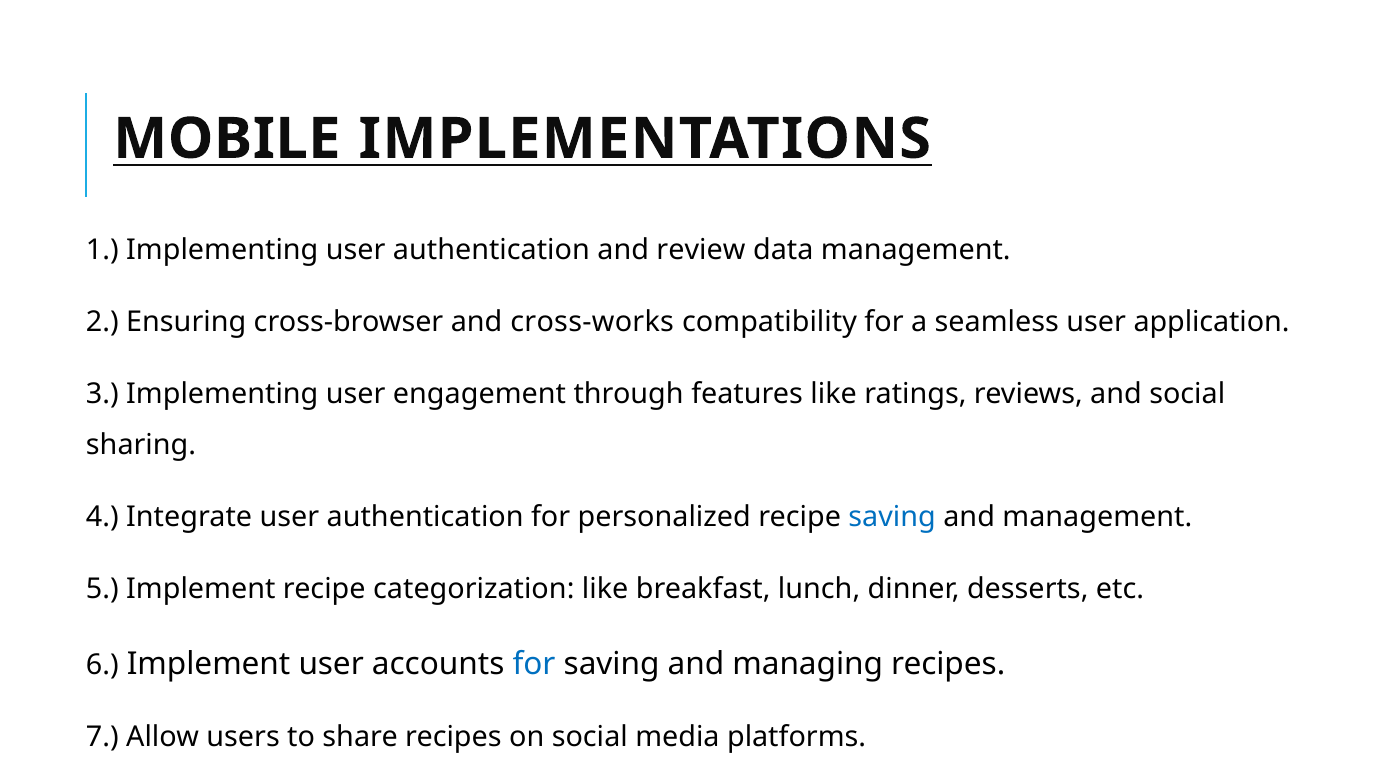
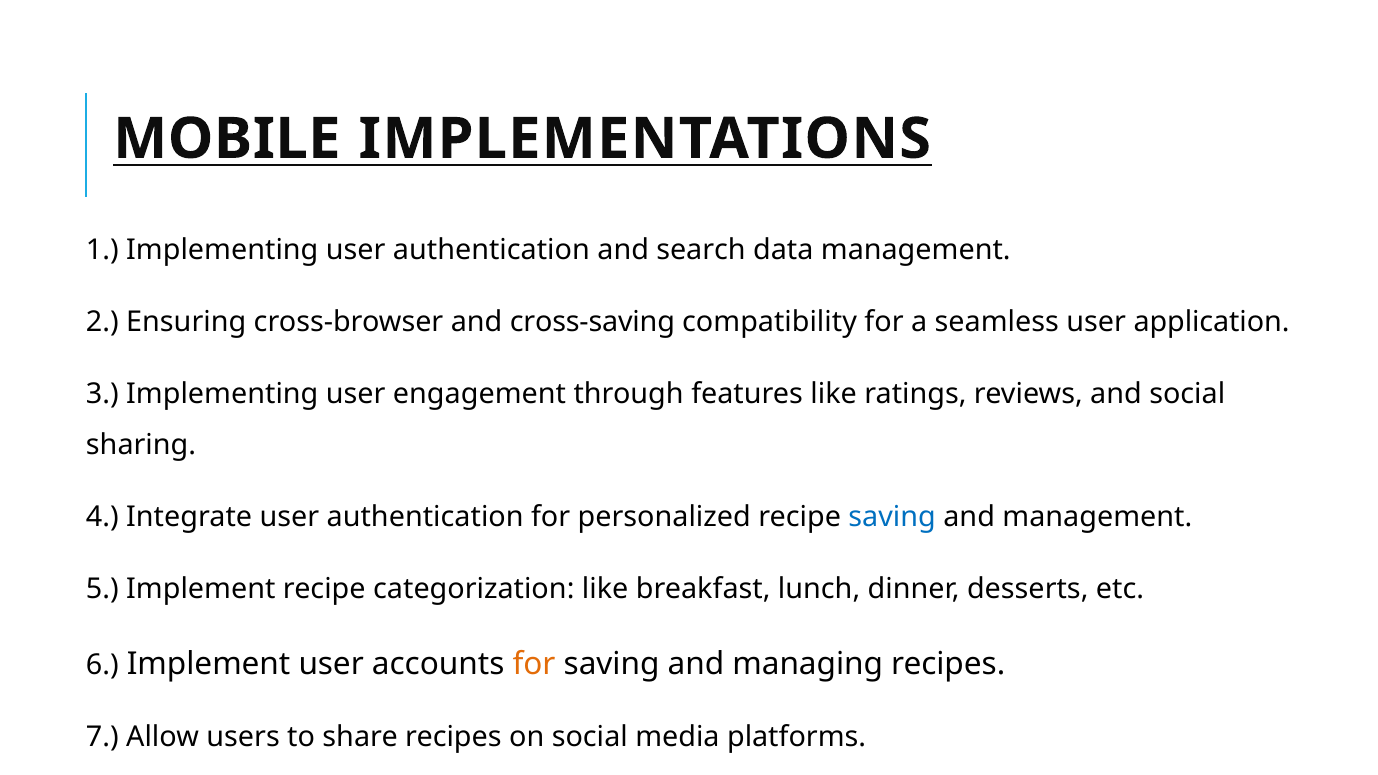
review: review -> search (701, 250)
cross-works: cross-works -> cross-saving (592, 322)
for colour: blue -> orange (534, 664)
